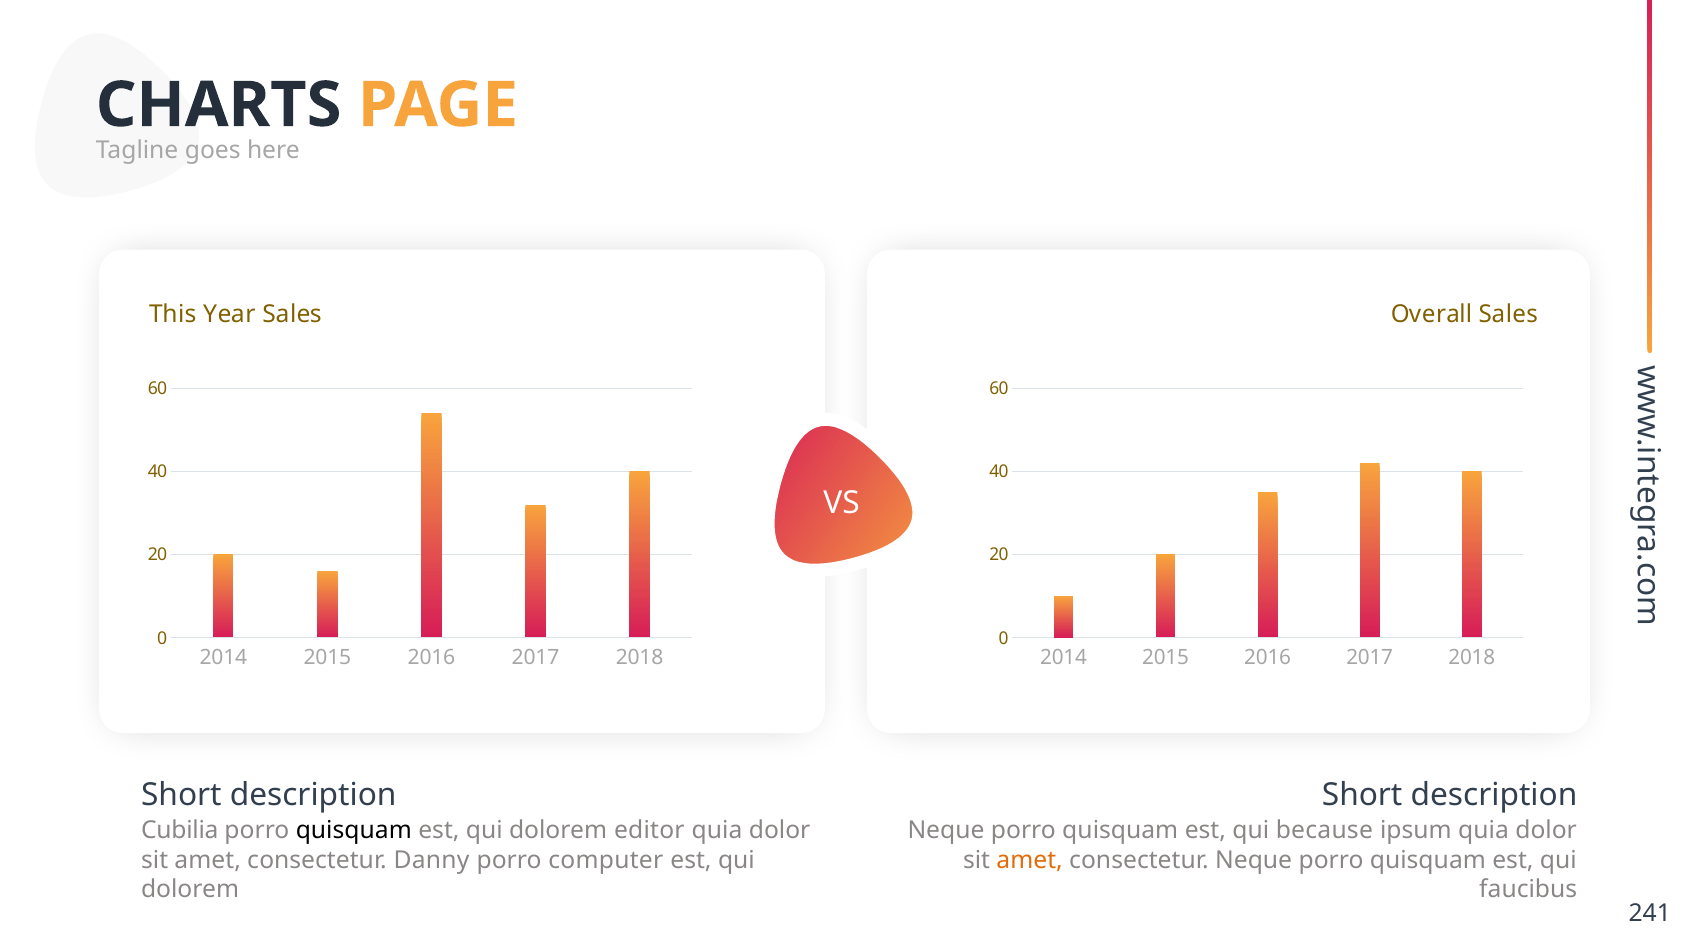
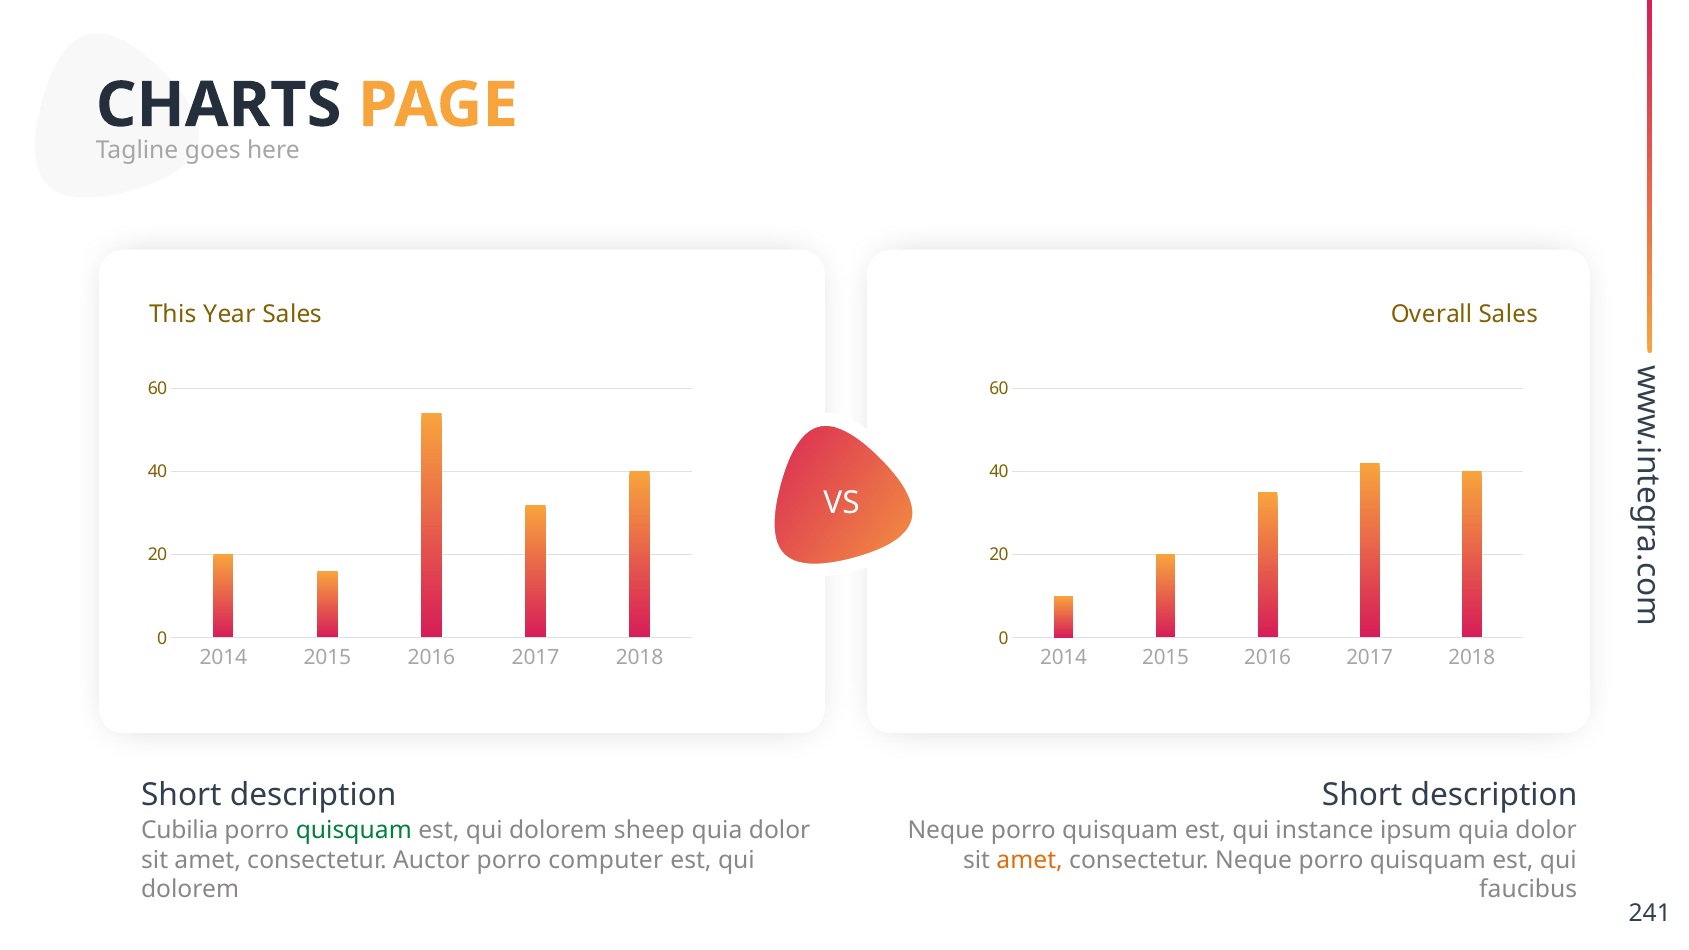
quisquam colour: black -> green (354, 830)
editor: editor -> sheep (649, 830)
because: because -> instance (1324, 830)
Danny: Danny -> Auctor (432, 860)
